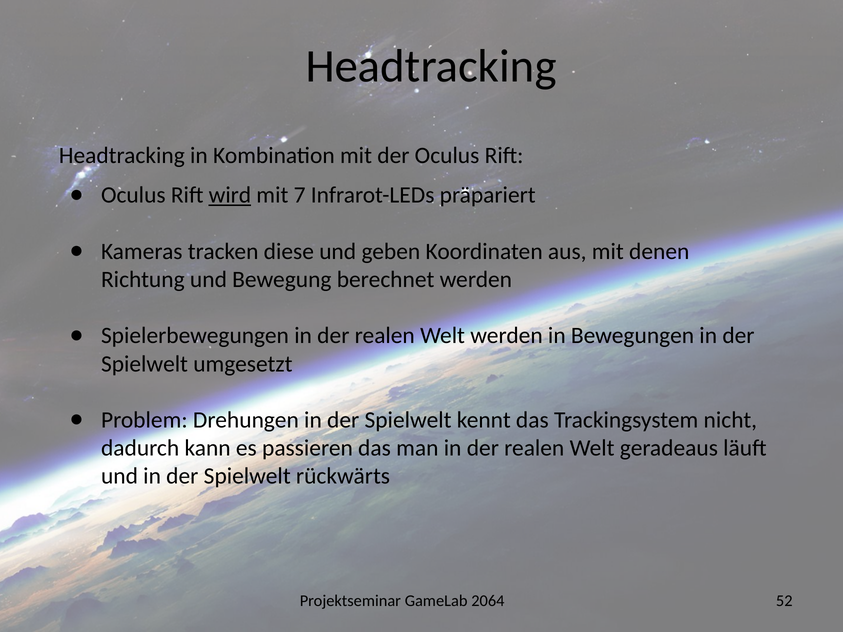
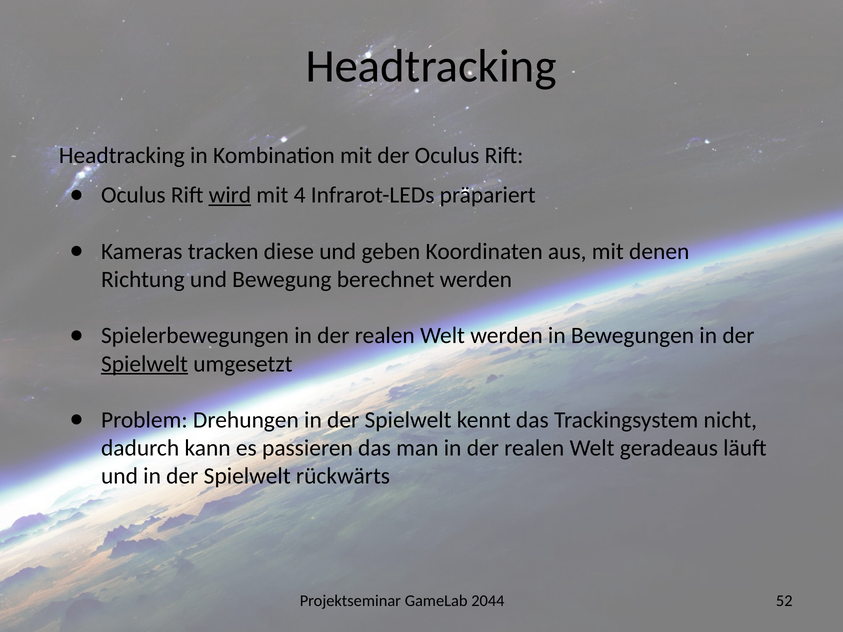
7: 7 -> 4 (300, 195)
Spielwelt underline: none -> present (144, 364)
2064: 2064 -> 2044 (488, 601)
